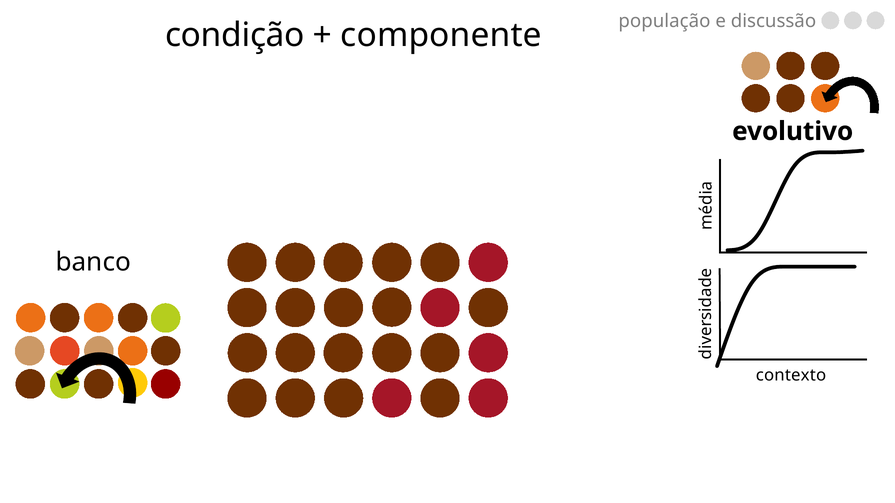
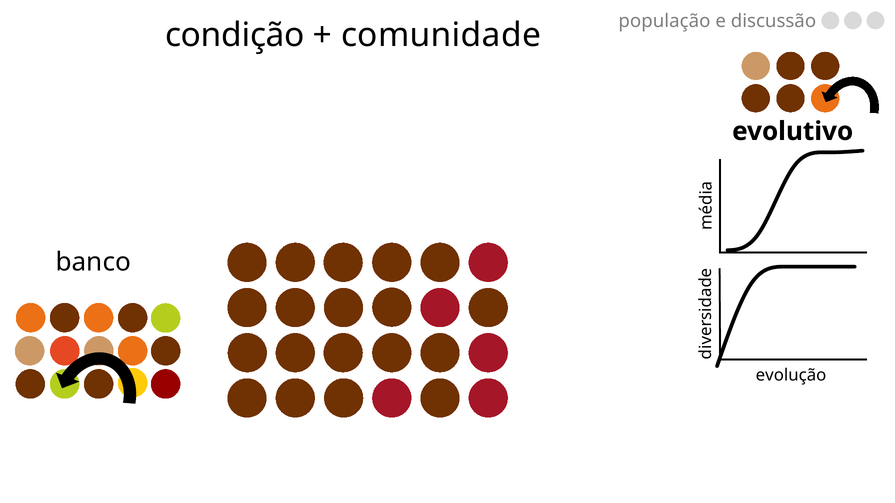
componente: componente -> comunidade (441, 35)
contexto: contexto -> evolução (791, 376)
